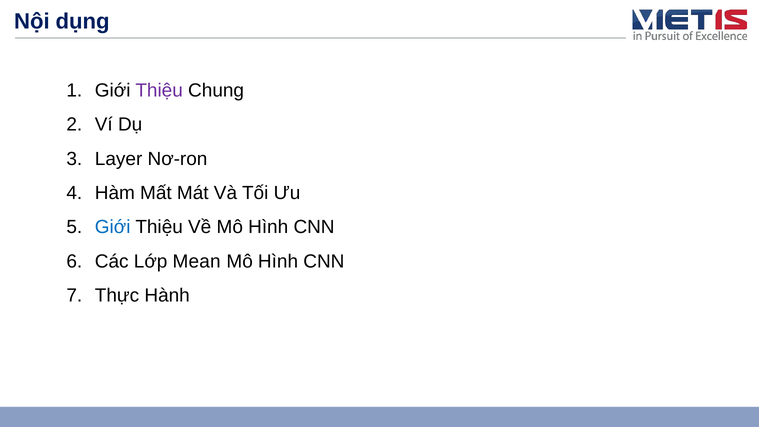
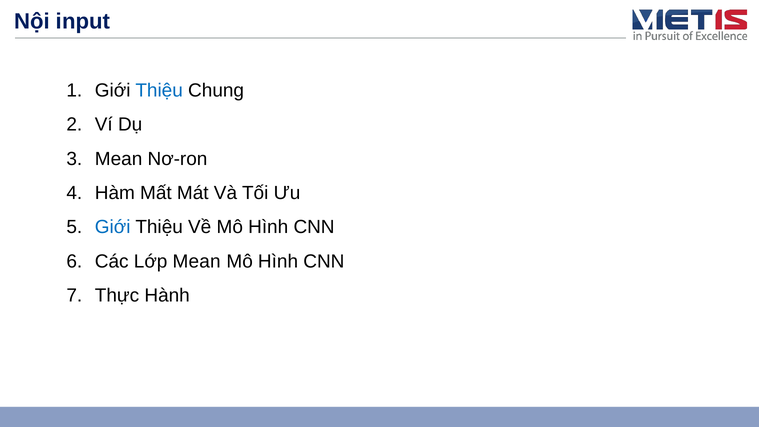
dụng: dụng -> input (83, 21)
Thiệu colour: purple -> blue (159, 91)
Layer: Layer -> Mean (119, 159)
